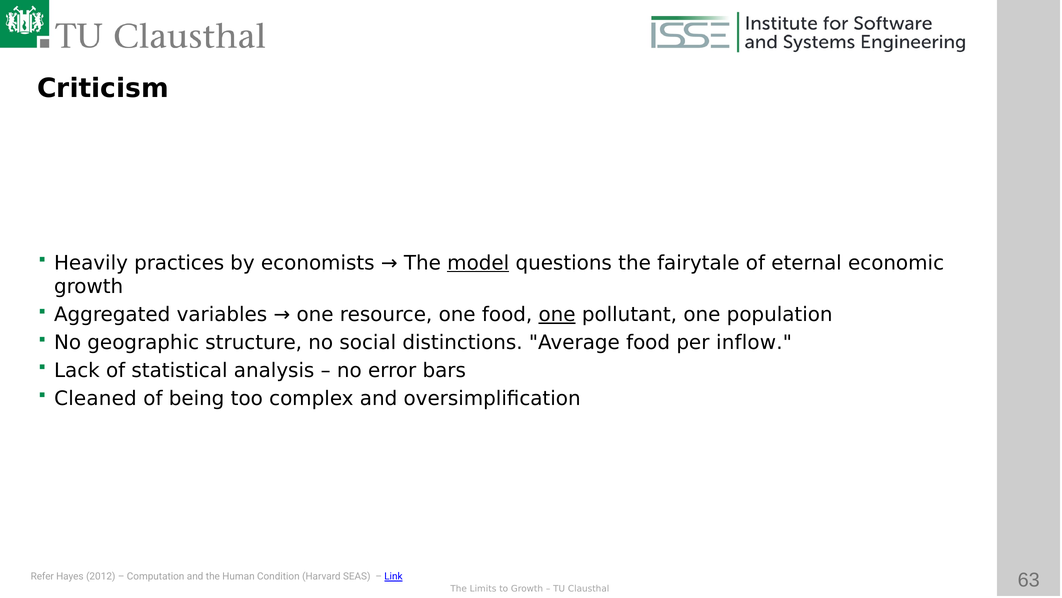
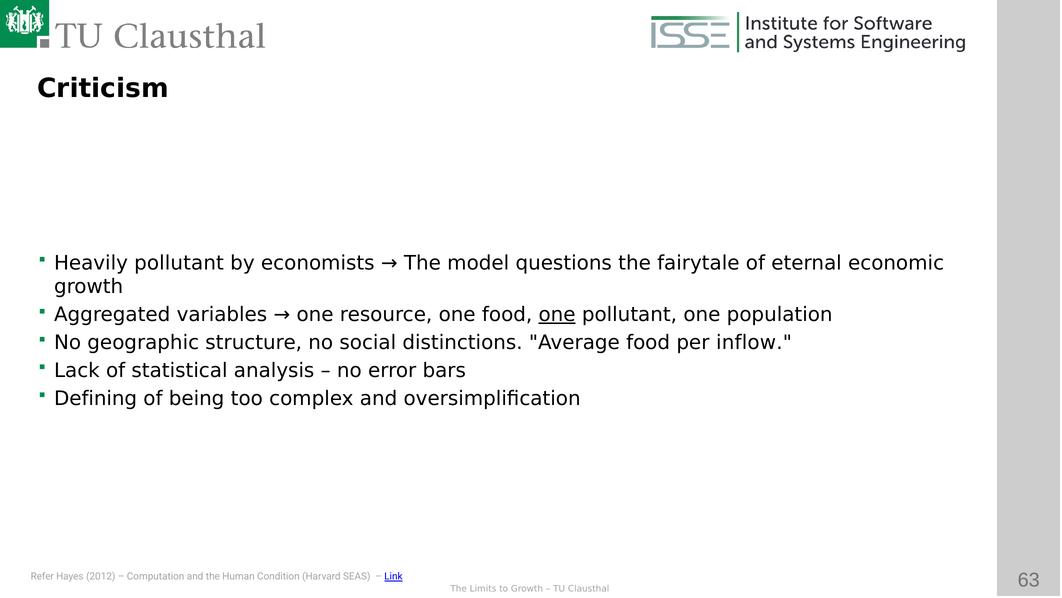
Heavily practices: practices -> pollutant (179, 263)
model underline: present -> none (478, 263)
Cleaned: Cleaned -> Defining (96, 398)
